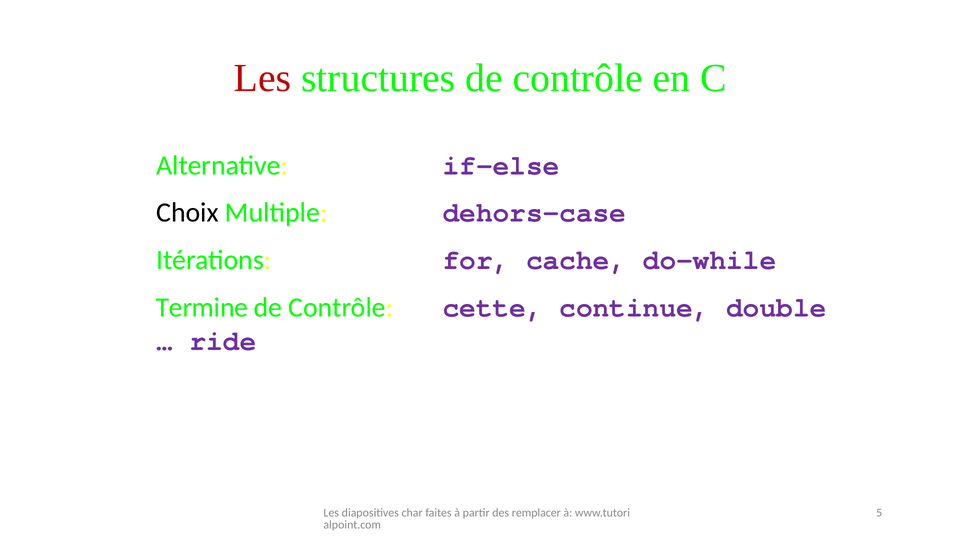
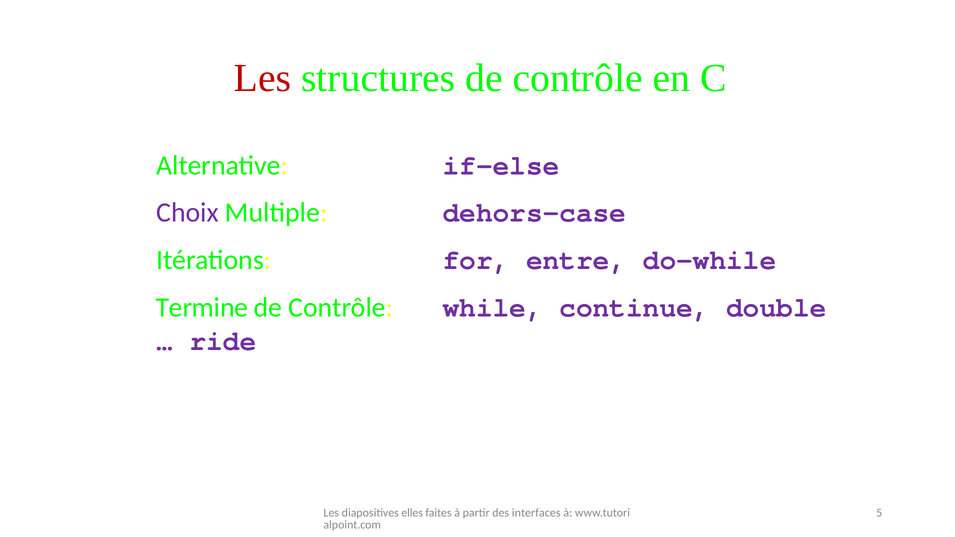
Choix colour: black -> purple (187, 213)
cache: cache -> entre (576, 260)
cette: cette -> while (493, 308)
char: char -> elles (412, 513)
remplacer: remplacer -> interfaces (536, 513)
